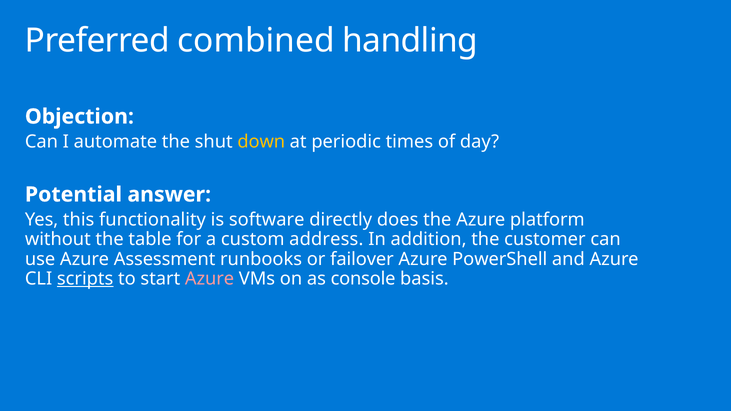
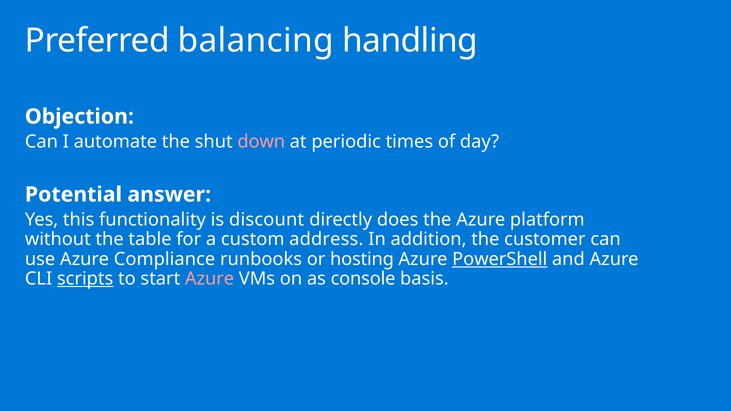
combined: combined -> balancing (256, 41)
down colour: yellow -> pink (261, 142)
software: software -> discount (267, 220)
Assessment: Assessment -> Compliance (165, 259)
failover: failover -> hosting (362, 259)
PowerShell underline: none -> present (500, 259)
